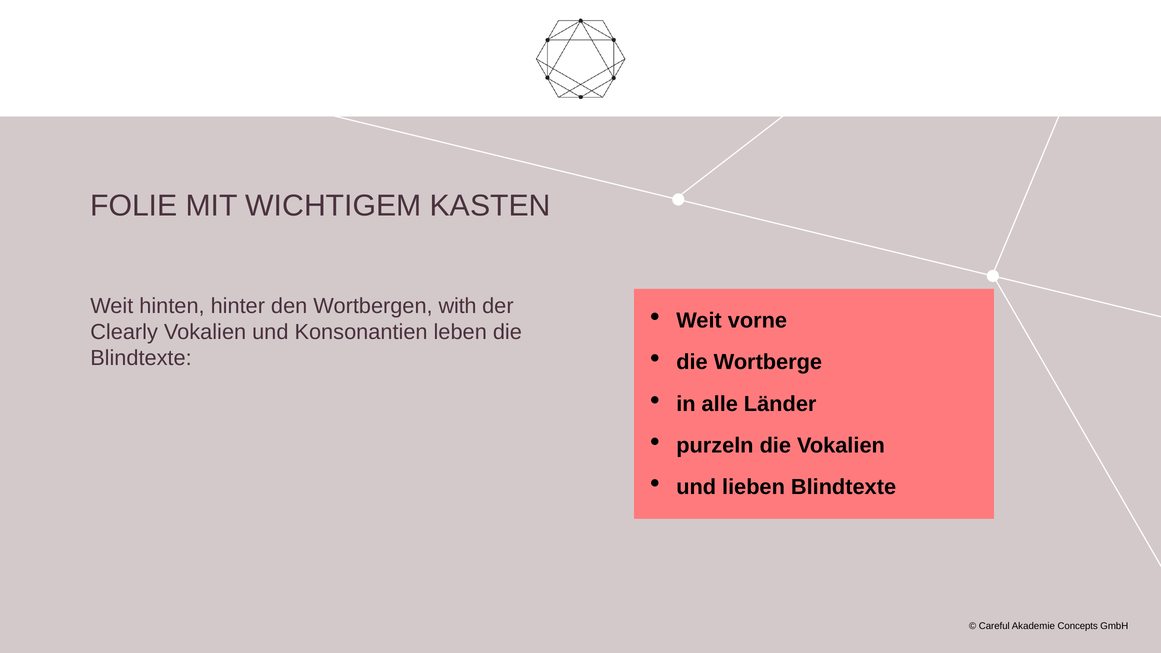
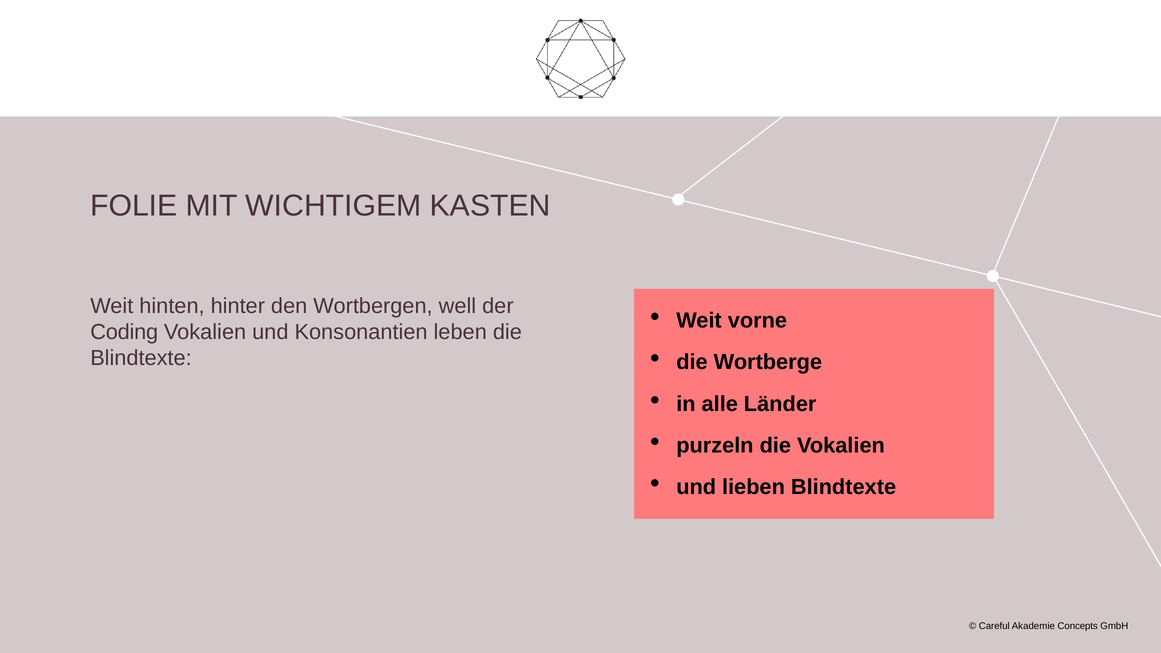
with: with -> well (457, 306)
Clearly: Clearly -> Coding (124, 332)
